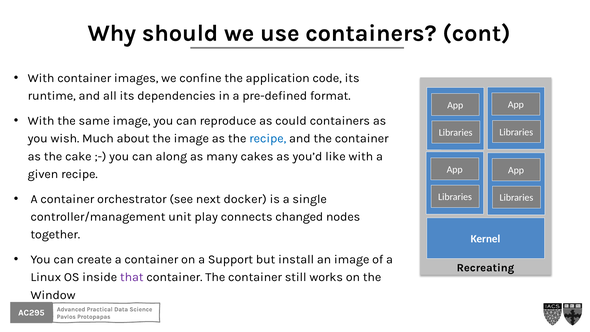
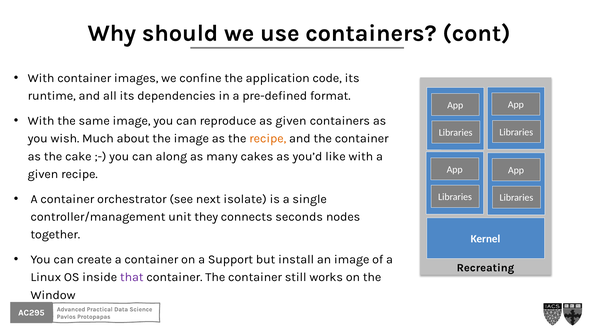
as could: could -> given (291, 121)
recipe colour: blue -> orange (268, 139)
docker: docker -> isolate (245, 199)
play: play -> they (206, 217)
changed: changed -> seconds (299, 217)
